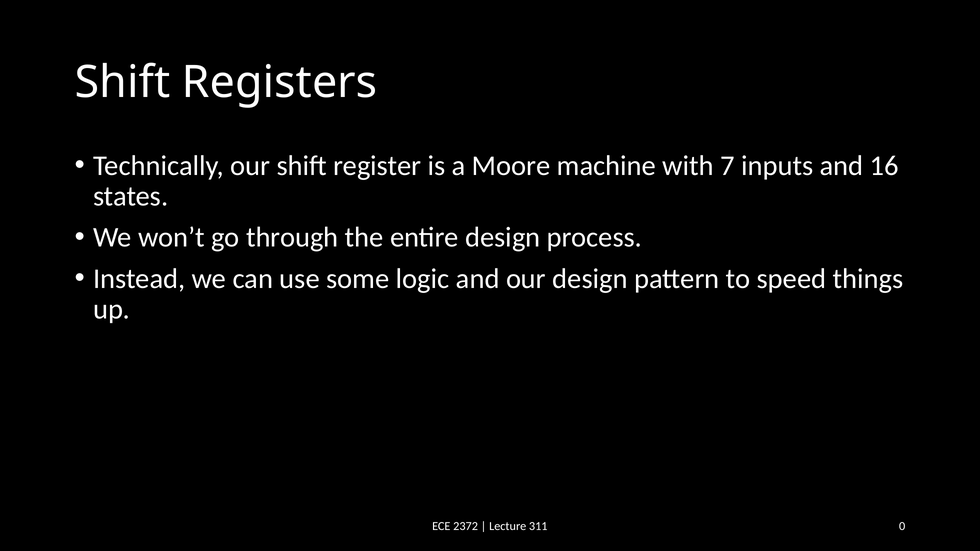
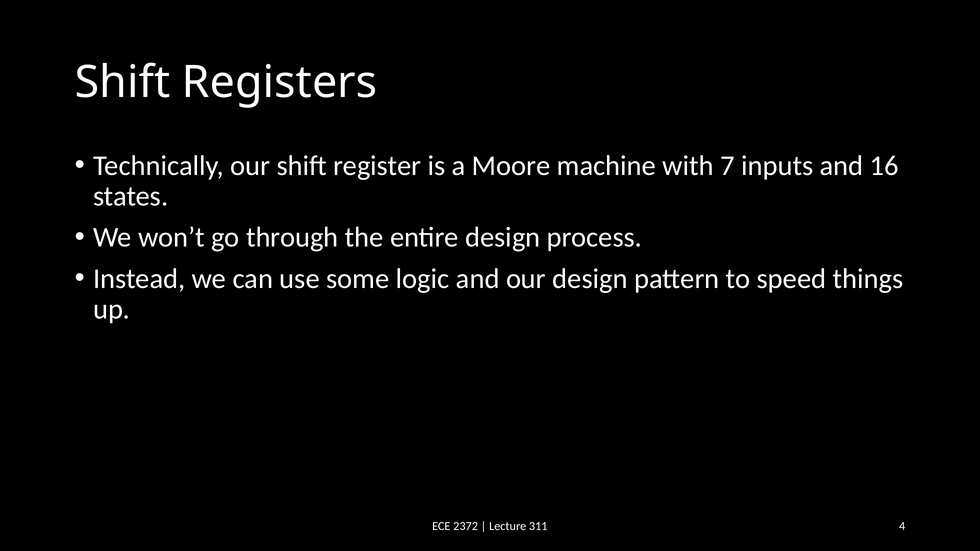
0: 0 -> 4 (902, 526)
